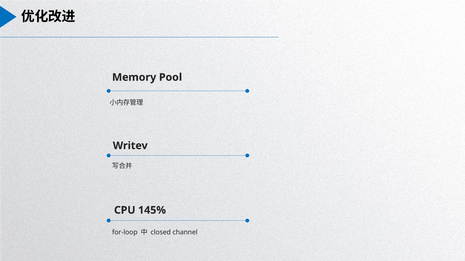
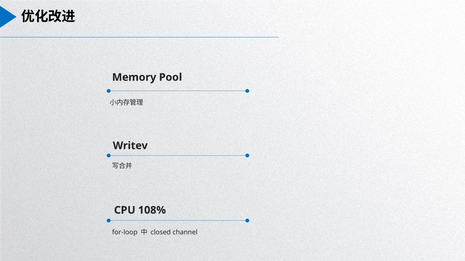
145%: 145% -> 108% (152, 211)
